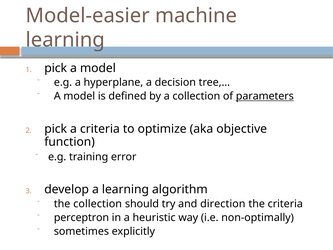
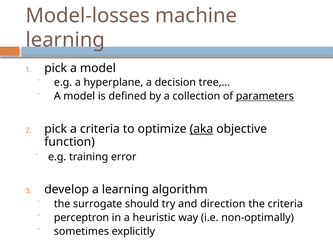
Model-easier: Model-easier -> Model-losses (88, 16)
aka underline: none -> present (201, 129)
the collection: collection -> surrogate (98, 204)
